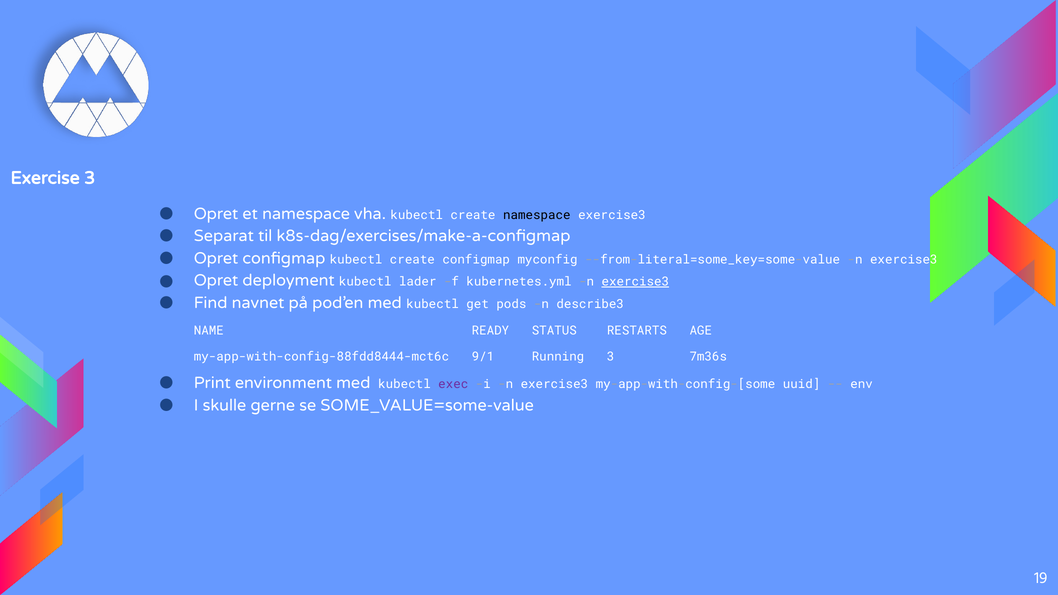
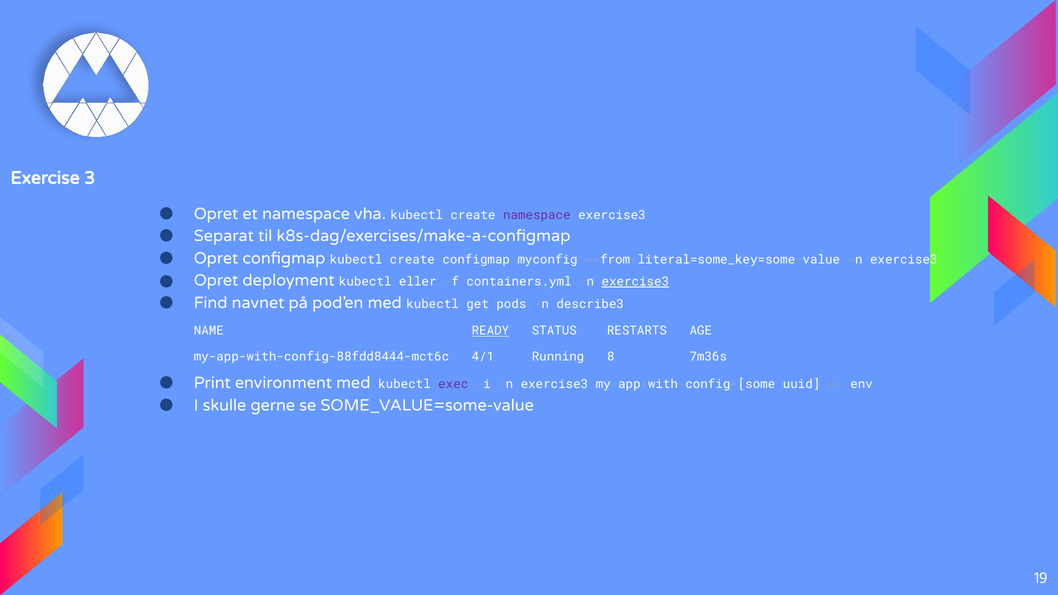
namespace colour: black -> purple (537, 215)
lader: lader -> eller (418, 282)
kubernetes.yml: kubernetes.yml -> containers.yml (519, 282)
READY underline: none -> present (490, 331)
9/1: 9/1 -> 4/1 (483, 357)
Running 3: 3 -> 8 (611, 357)
